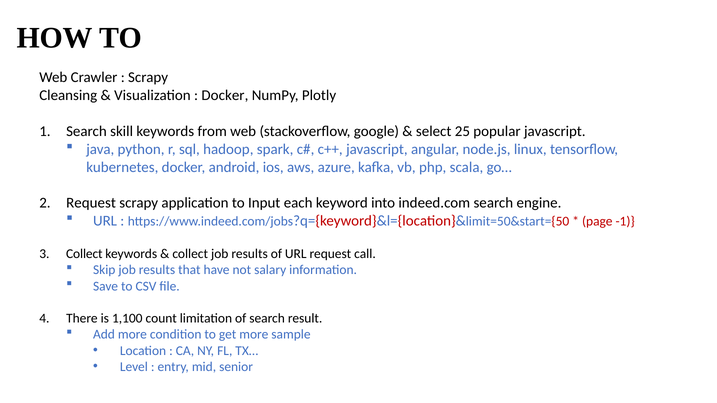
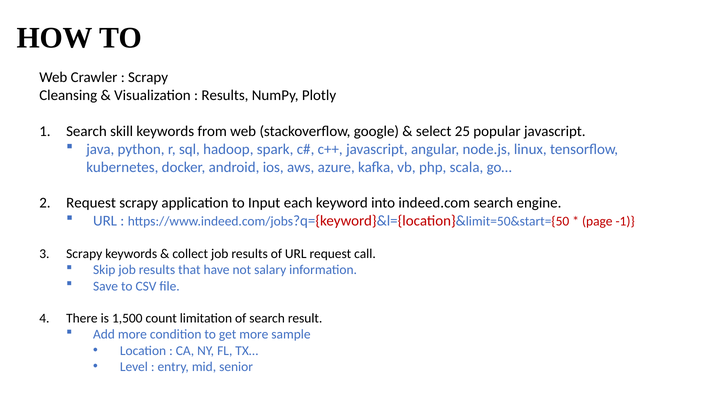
Docker: Docker -> Results (225, 96)
Collect: Collect -> Scrapy (84, 254)
1,100: 1,100 -> 1,500 (127, 319)
